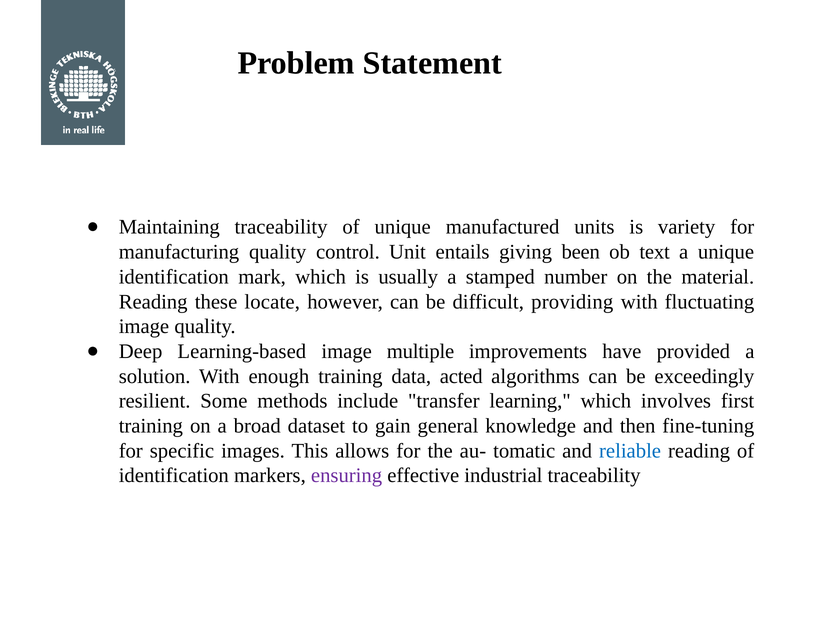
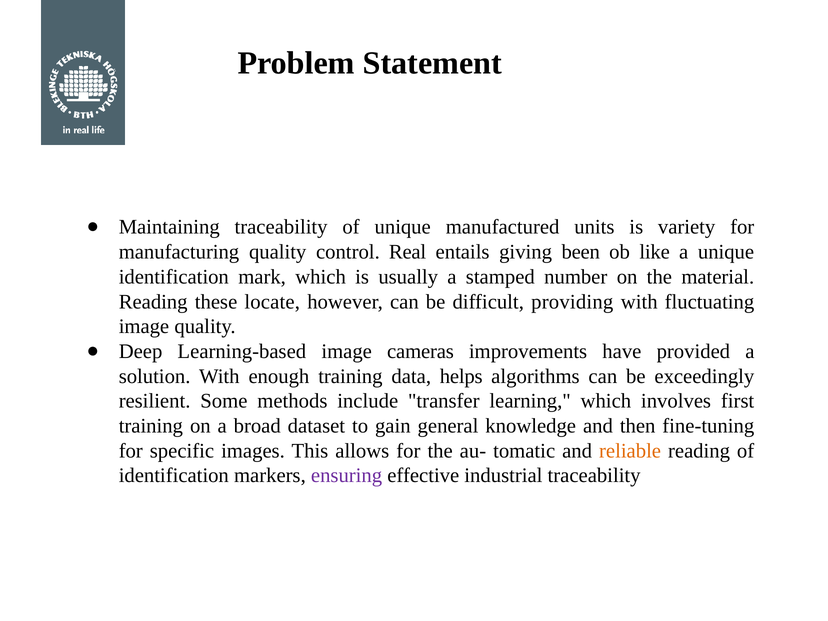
Unit: Unit -> Real (408, 252)
text: text -> like (655, 252)
multiple: multiple -> cameras (420, 351)
acted: acted -> helps (461, 376)
reliable colour: blue -> orange (630, 451)
